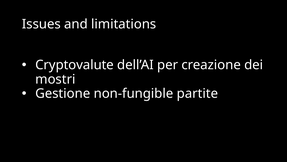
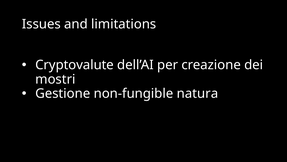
partite: partite -> natura (197, 93)
